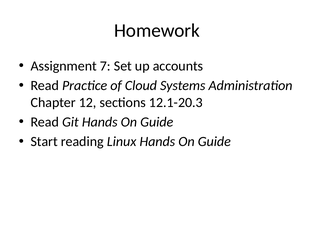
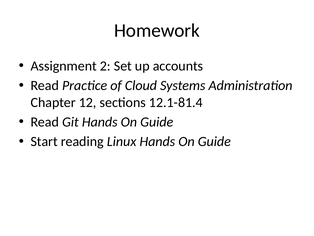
7: 7 -> 2 (105, 66)
12.1-20.3: 12.1-20.3 -> 12.1-81.4 (176, 102)
